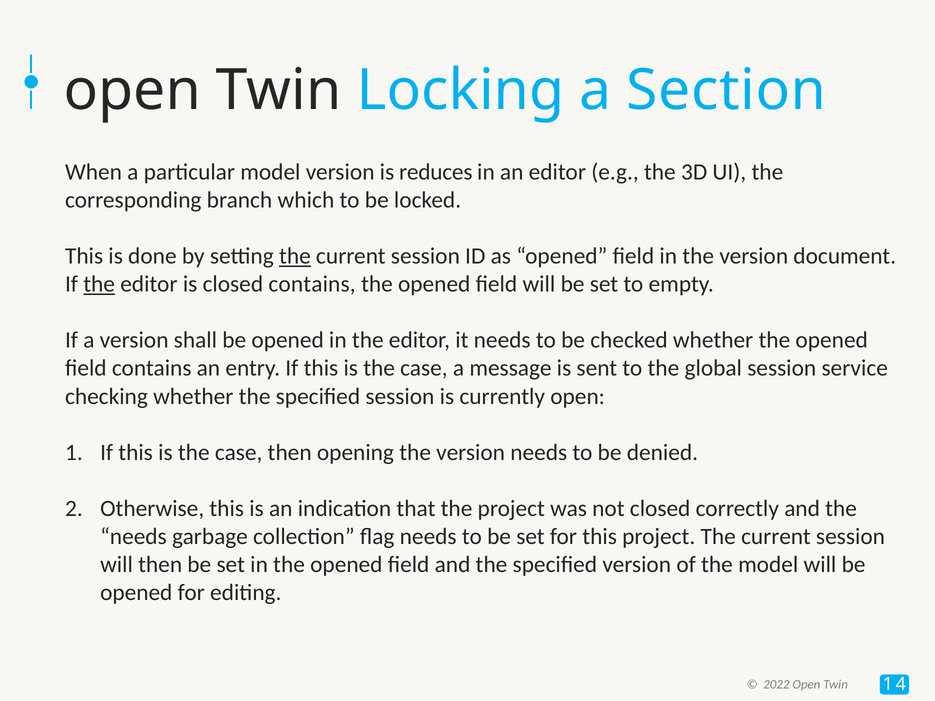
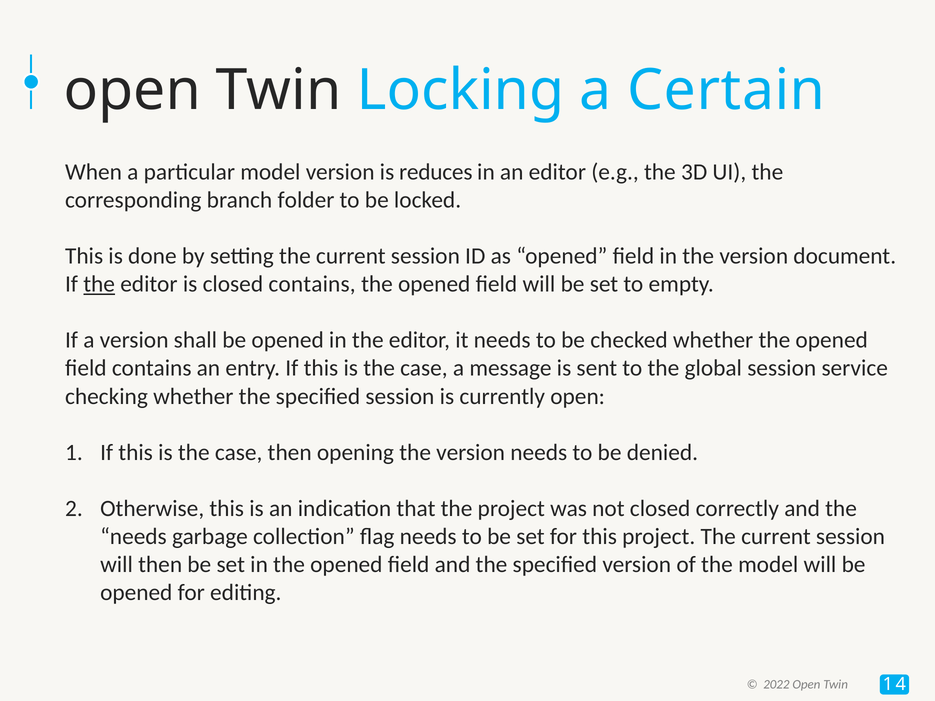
Section: Section -> Certain (726, 91)
which: which -> folder (306, 200)
the underline: present -> none (295, 256)
